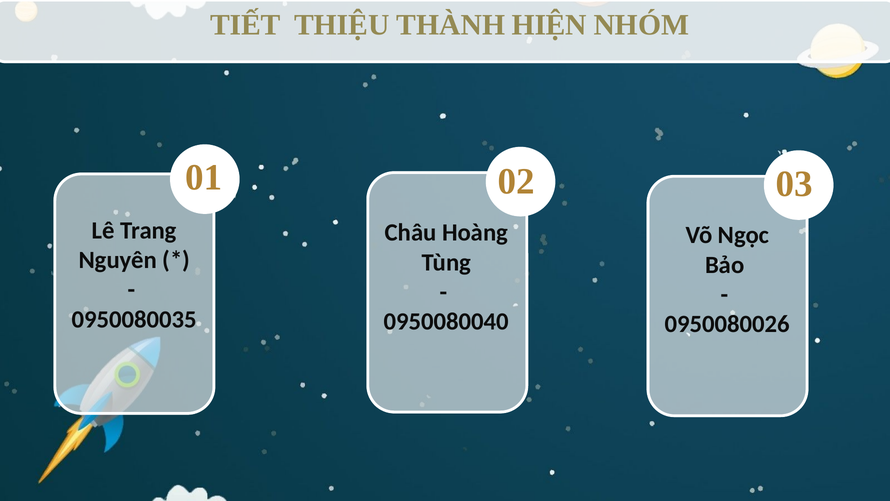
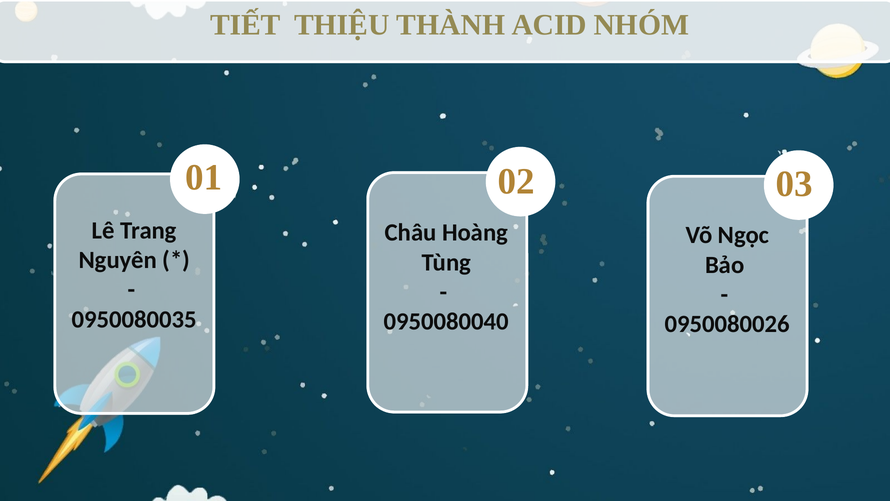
HIỆN: HIỆN -> ACID (549, 25)
